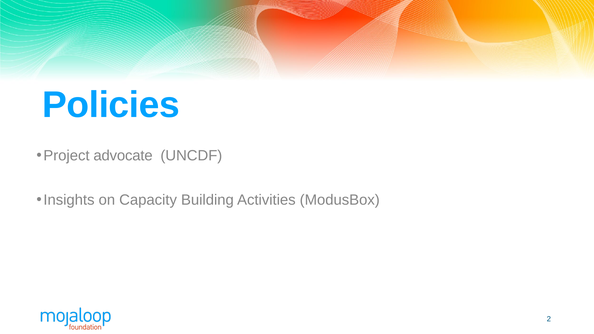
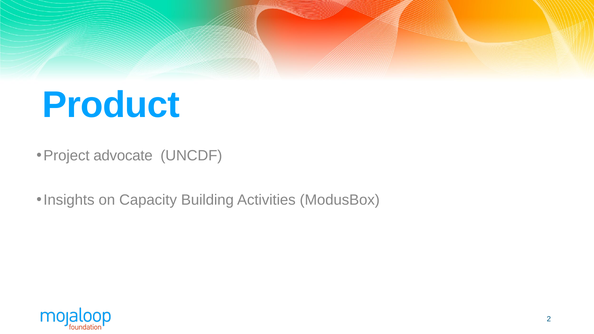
Policies: Policies -> Product (111, 105)
